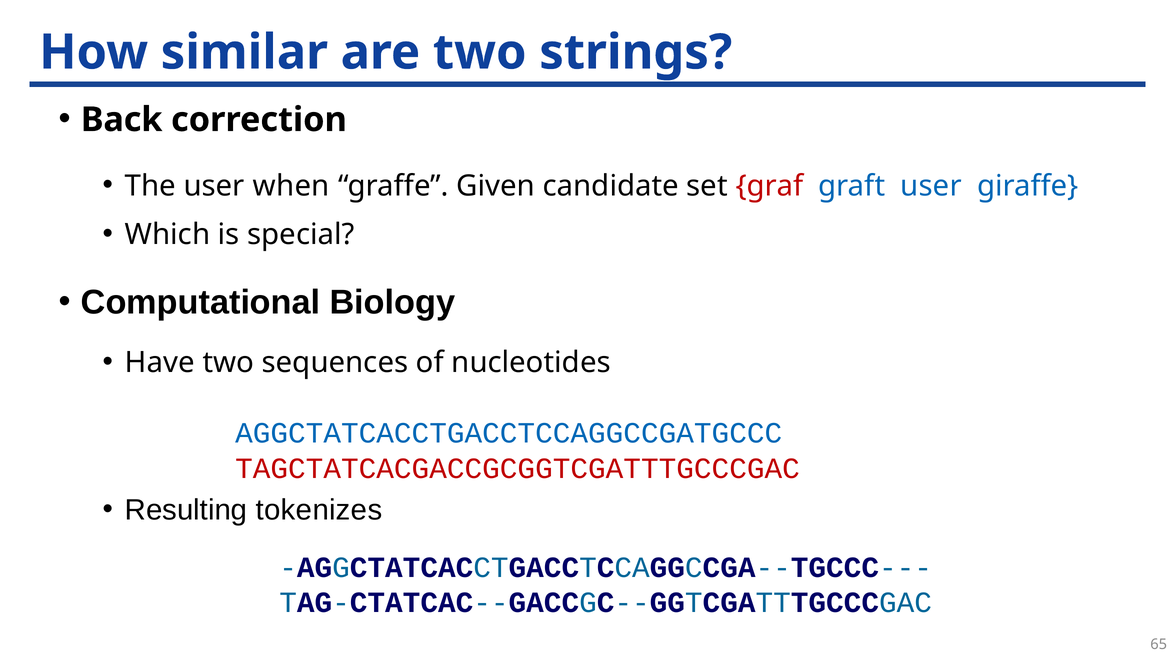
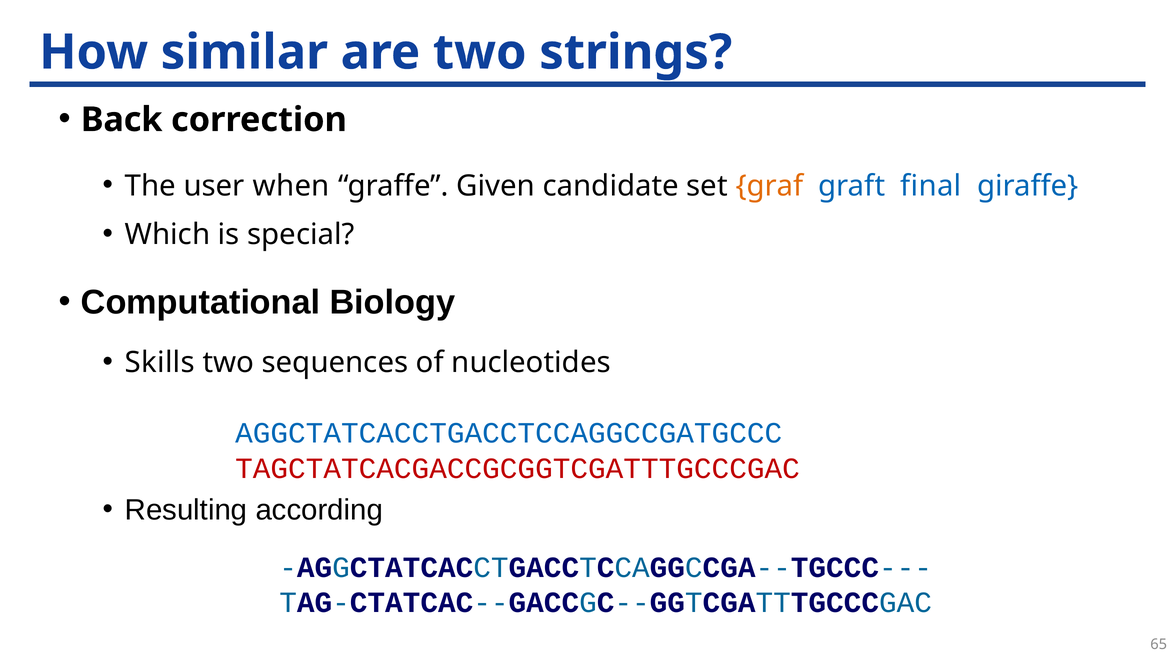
graf colour: red -> orange (769, 186)
graft user: user -> final (931, 186)
Have: Have -> Skills (160, 362)
tokenizes: tokenizes -> according (319, 510)
